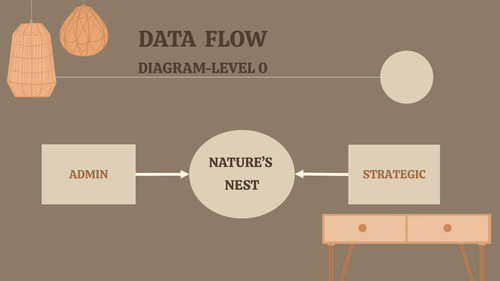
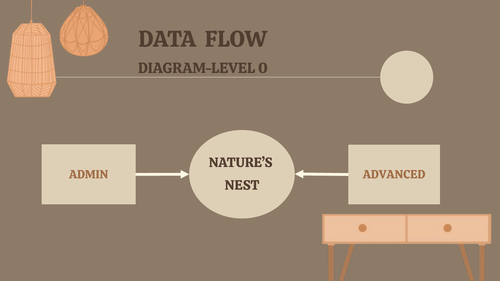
STRATEGIC: STRATEGIC -> ADVANCED (394, 175)
